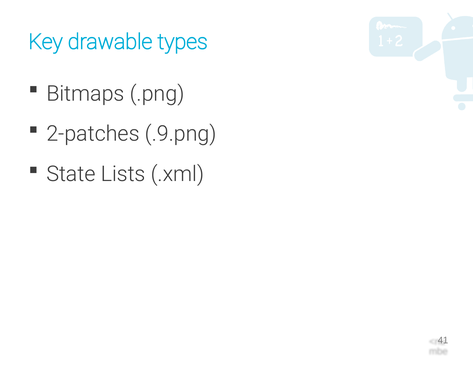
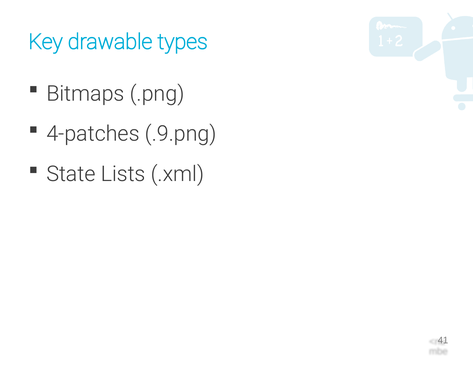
2-patches: 2-patches -> 4-patches (93, 134)
